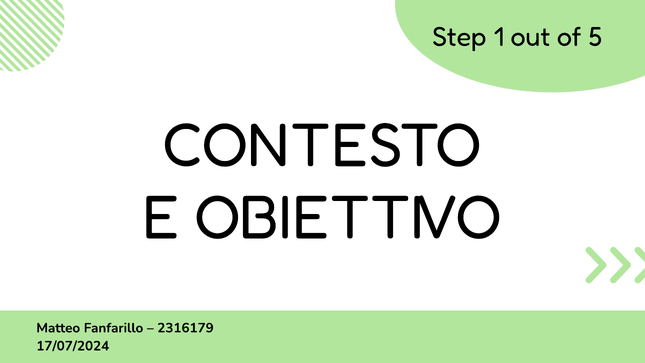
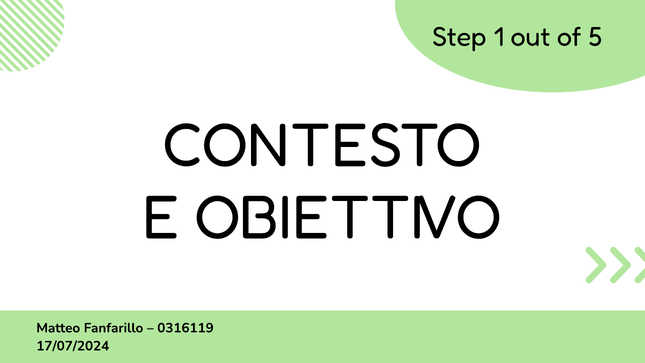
2316179: 2316179 -> 0316119 (185, 328)
